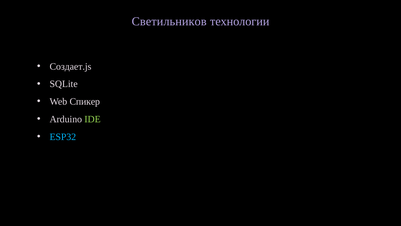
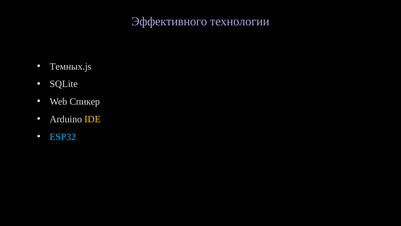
Светильников: Светильников -> Эффективного (169, 22)
Создает.js: Создает.js -> Темных.js (71, 66)
IDE colour: light green -> yellow (93, 119)
